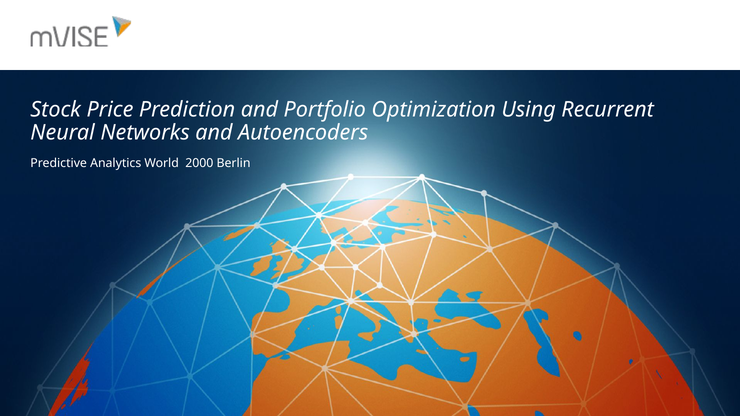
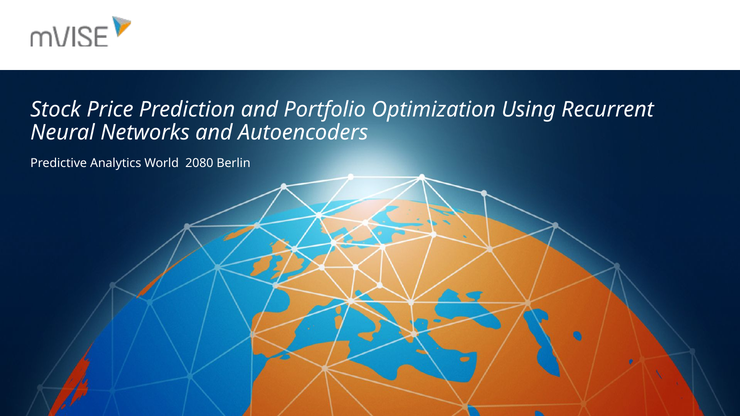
2000: 2000 -> 2080 (199, 163)
